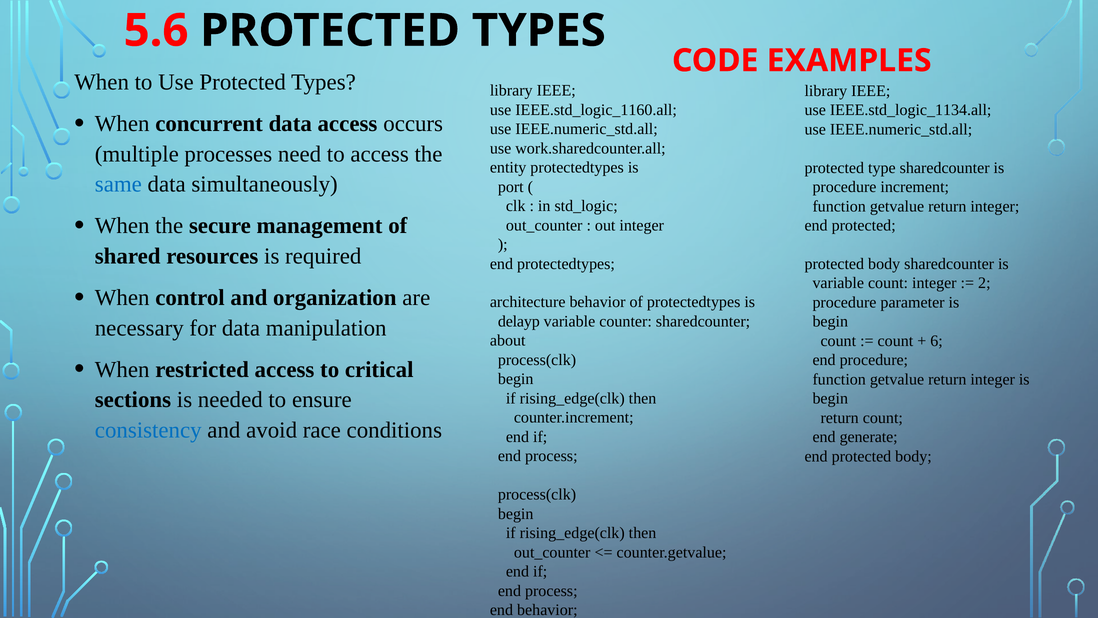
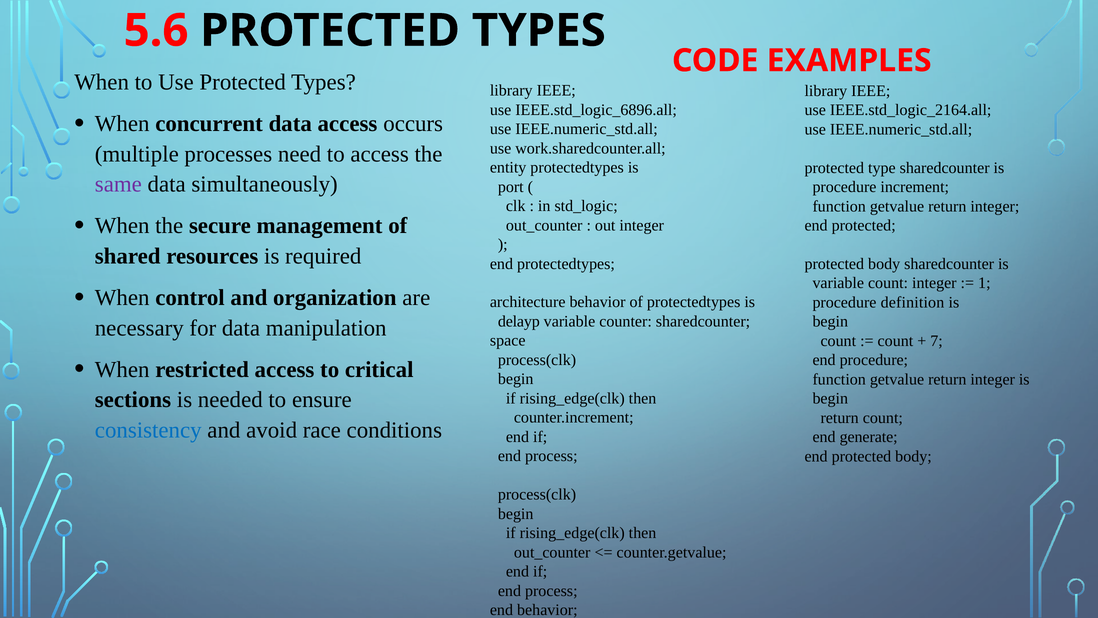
IEEE.std_logic_1160.all: IEEE.std_logic_1160.all -> IEEE.std_logic_6896.all (596, 110)
IEEE.std_logic_1134.all: IEEE.std_logic_1134.all -> IEEE.std_logic_2164.all (911, 110)
same colour: blue -> purple (118, 184)
2: 2 -> 1 (984, 283)
parameter: parameter -> definition (912, 302)
about: about -> space (508, 340)
6: 6 -> 7 (937, 341)
